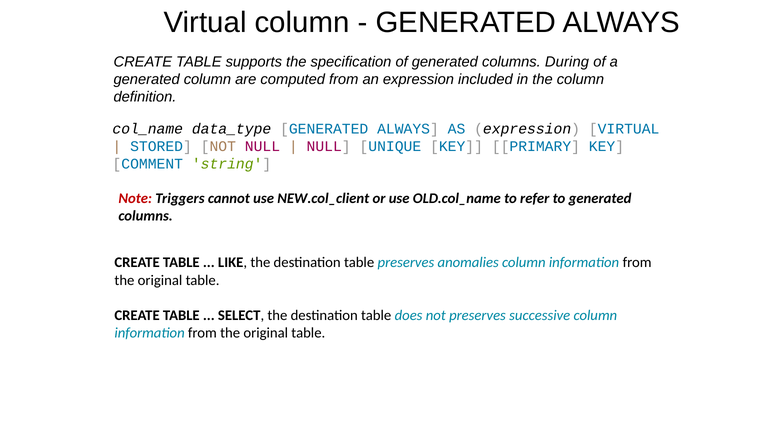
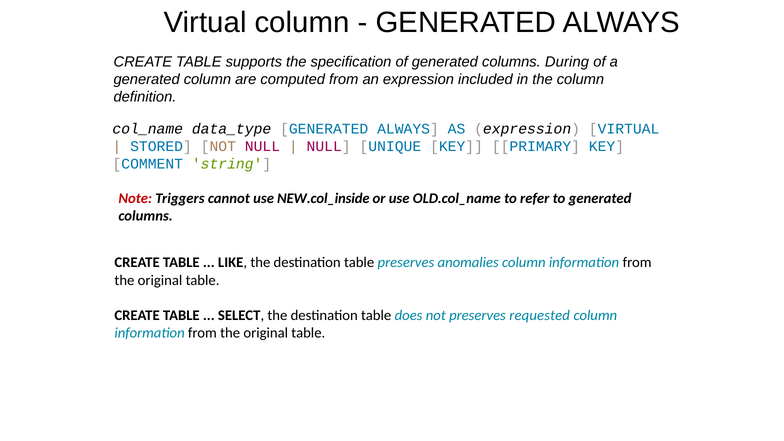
NEW.col_client: NEW.col_client -> NEW.col_inside (323, 198)
successive: successive -> requested (540, 316)
